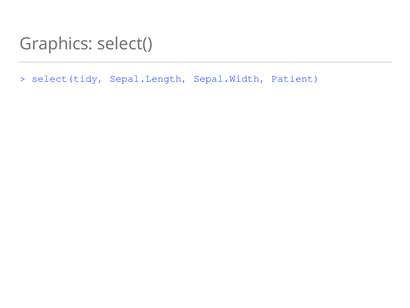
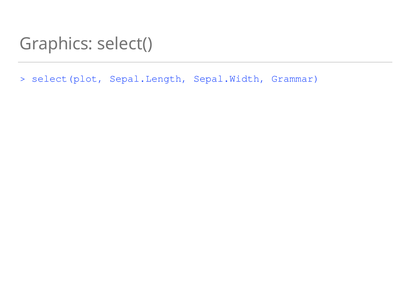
select(tidy: select(tidy -> select(plot (68, 78)
Patient: Patient -> Grammar (295, 78)
